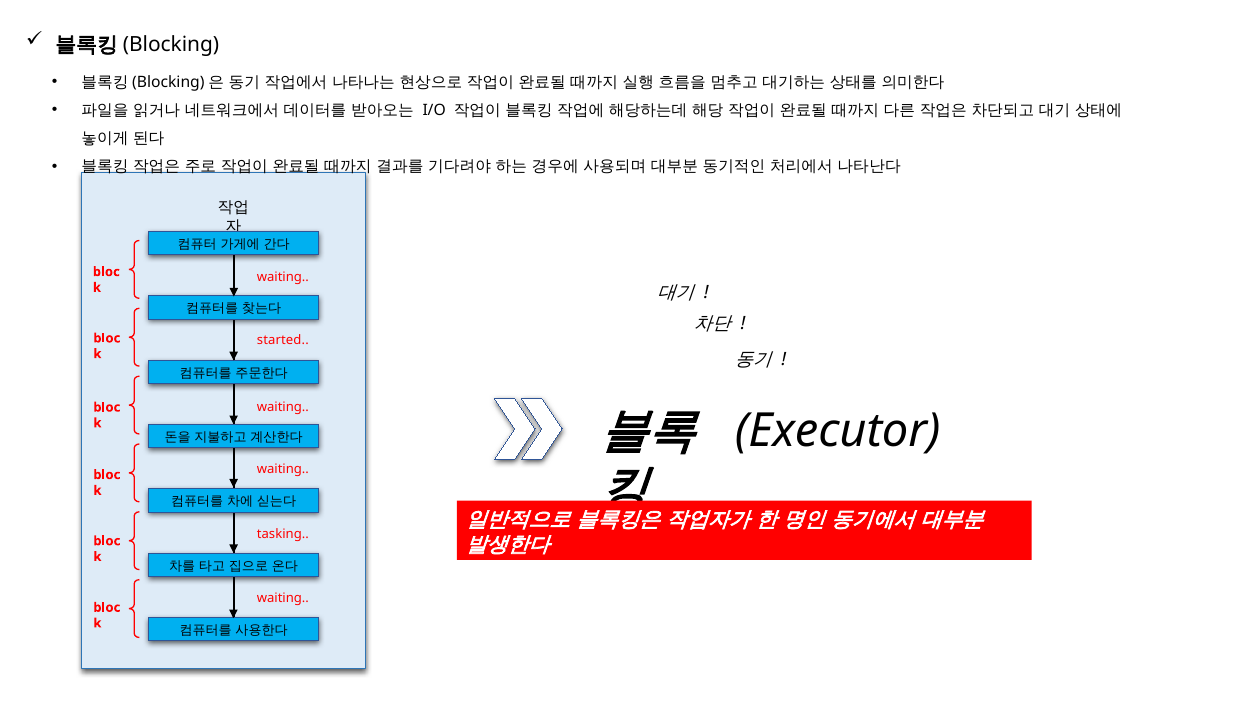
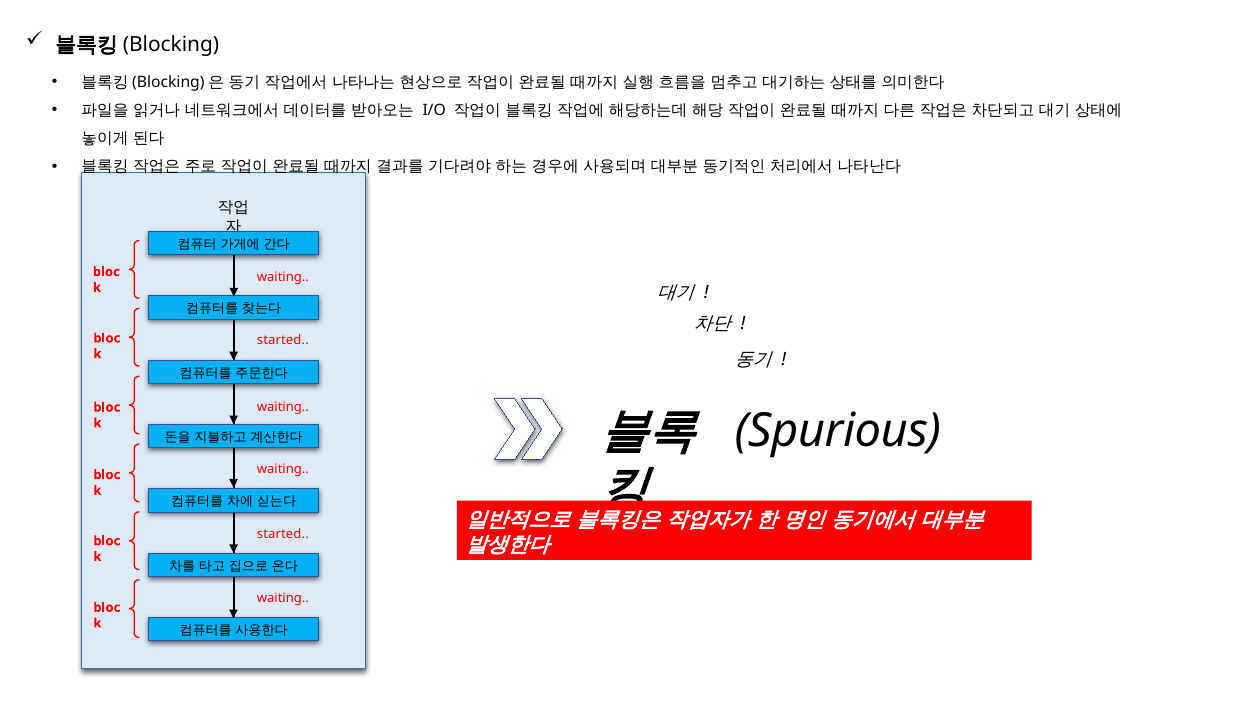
Executor: Executor -> Spurious (838, 431)
tasking: tasking -> started (283, 534)
